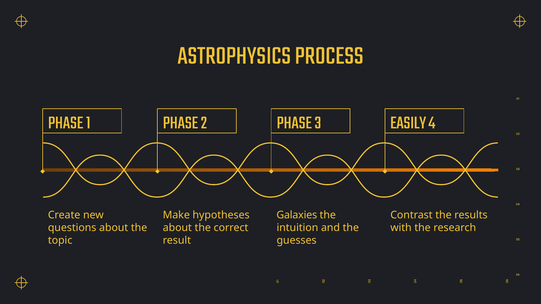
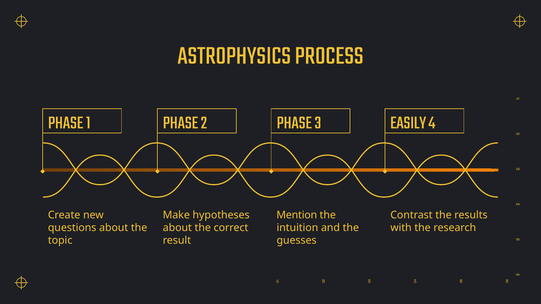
Galaxies: Galaxies -> Mention (297, 215)
